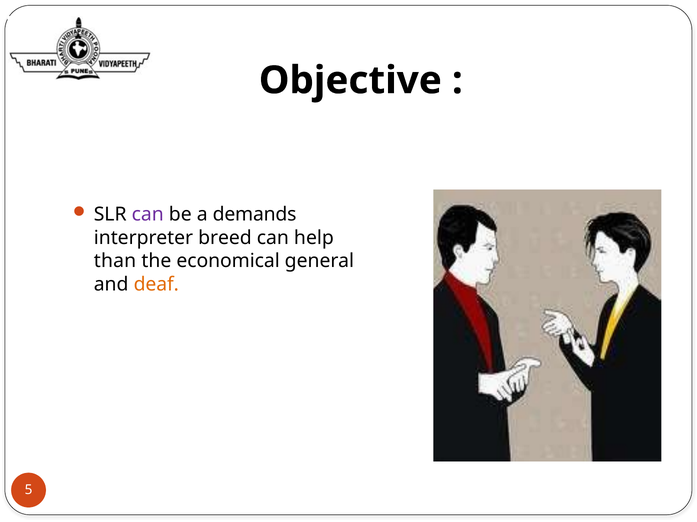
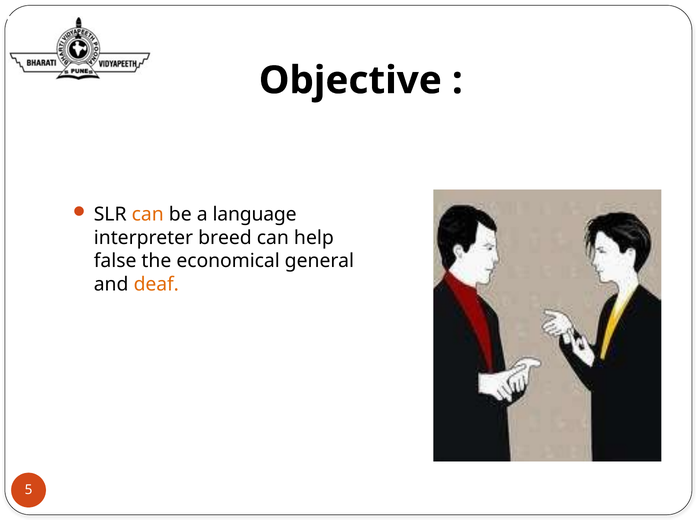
can colour: purple -> orange (148, 215)
demands: demands -> language (255, 215)
than: than -> false (115, 261)
